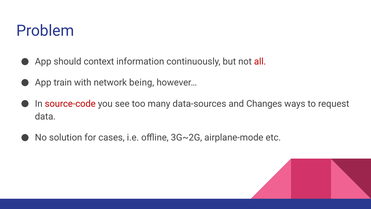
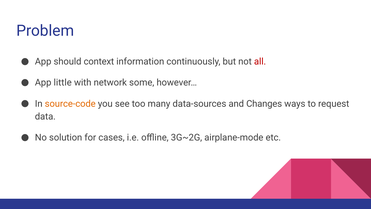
train: train -> little (63, 83)
being: being -> some (142, 83)
source-code colour: red -> orange (70, 104)
